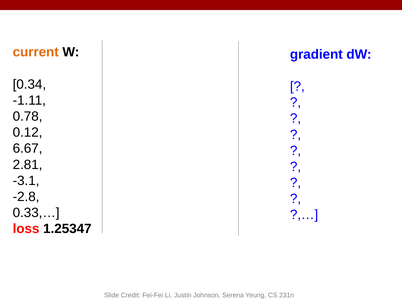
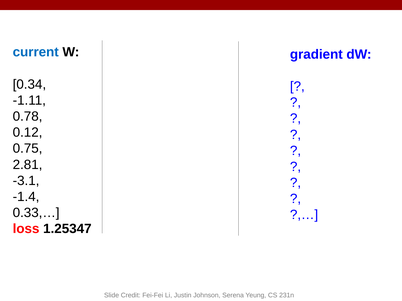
current colour: orange -> blue (36, 52)
6.67: 6.67 -> 0.75 (28, 149)
-2.8: -2.8 -> -1.4 (26, 197)
